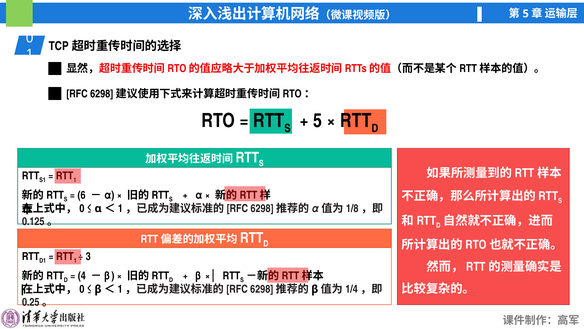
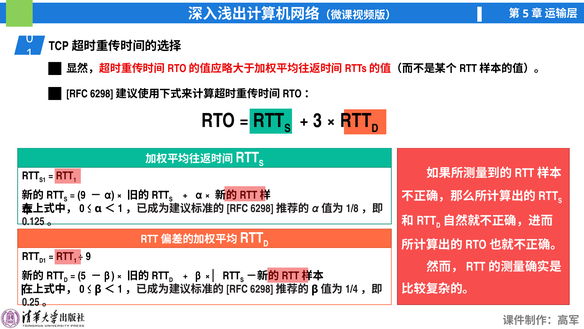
5: 5 -> 3 (318, 121)
6: 6 -> 9 (82, 195)
3: 3 -> 9 (88, 256)
4: 4 -> 5 (82, 275)
